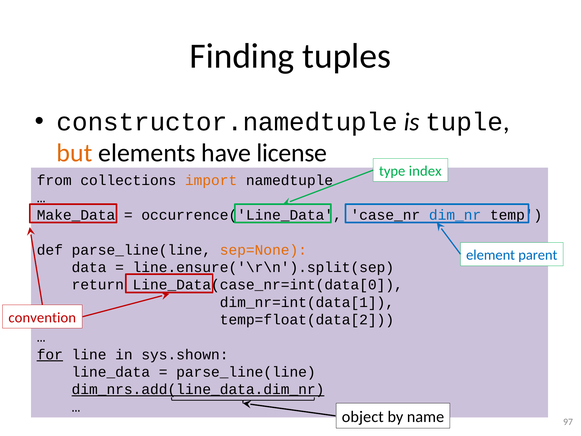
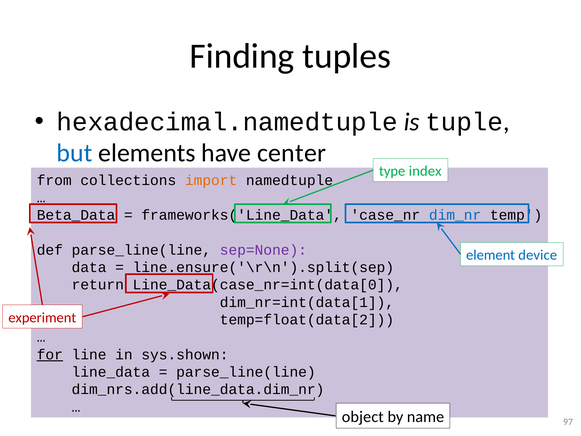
constructor.namedtuple: constructor.namedtuple -> hexadecimal.namedtuple (227, 122)
but colour: orange -> blue (75, 153)
license: license -> center (292, 153)
Make_Data: Make_Data -> Beta_Data (76, 215)
occurrence('Line_Data: occurrence('Line_Data -> frameworks('Line_Data (242, 215)
sep=None colour: orange -> purple (263, 250)
parent: parent -> device (538, 255)
convention: convention -> experiment (42, 317)
dim_nrs.add(line_data.dim_nr underline: present -> none (198, 389)
